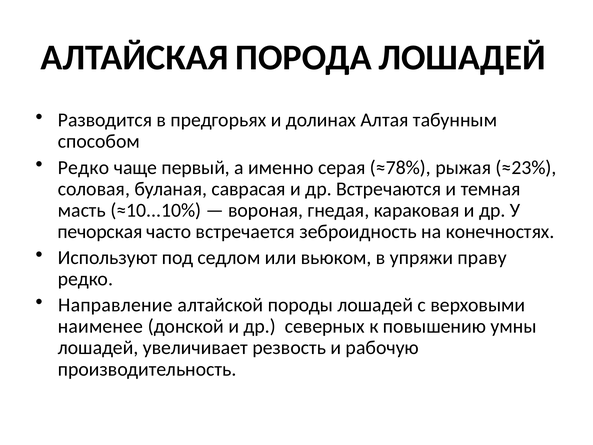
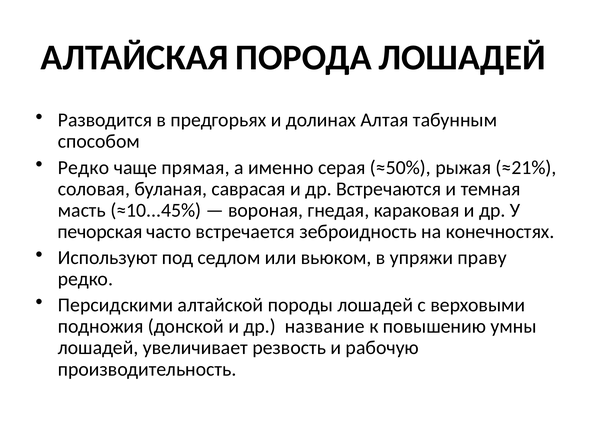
первый: первый -> прямая (196, 167)
≈78%: ≈78% -> ≈50% (400, 167)
≈23%: ≈23% -> ≈21% (526, 167)
≈10...10%: ≈10...10% -> ≈10...45% (156, 210)
Направление: Направление -> Персидскими (115, 305)
наименее: наименее -> подножия (101, 326)
северных: северных -> название (325, 326)
